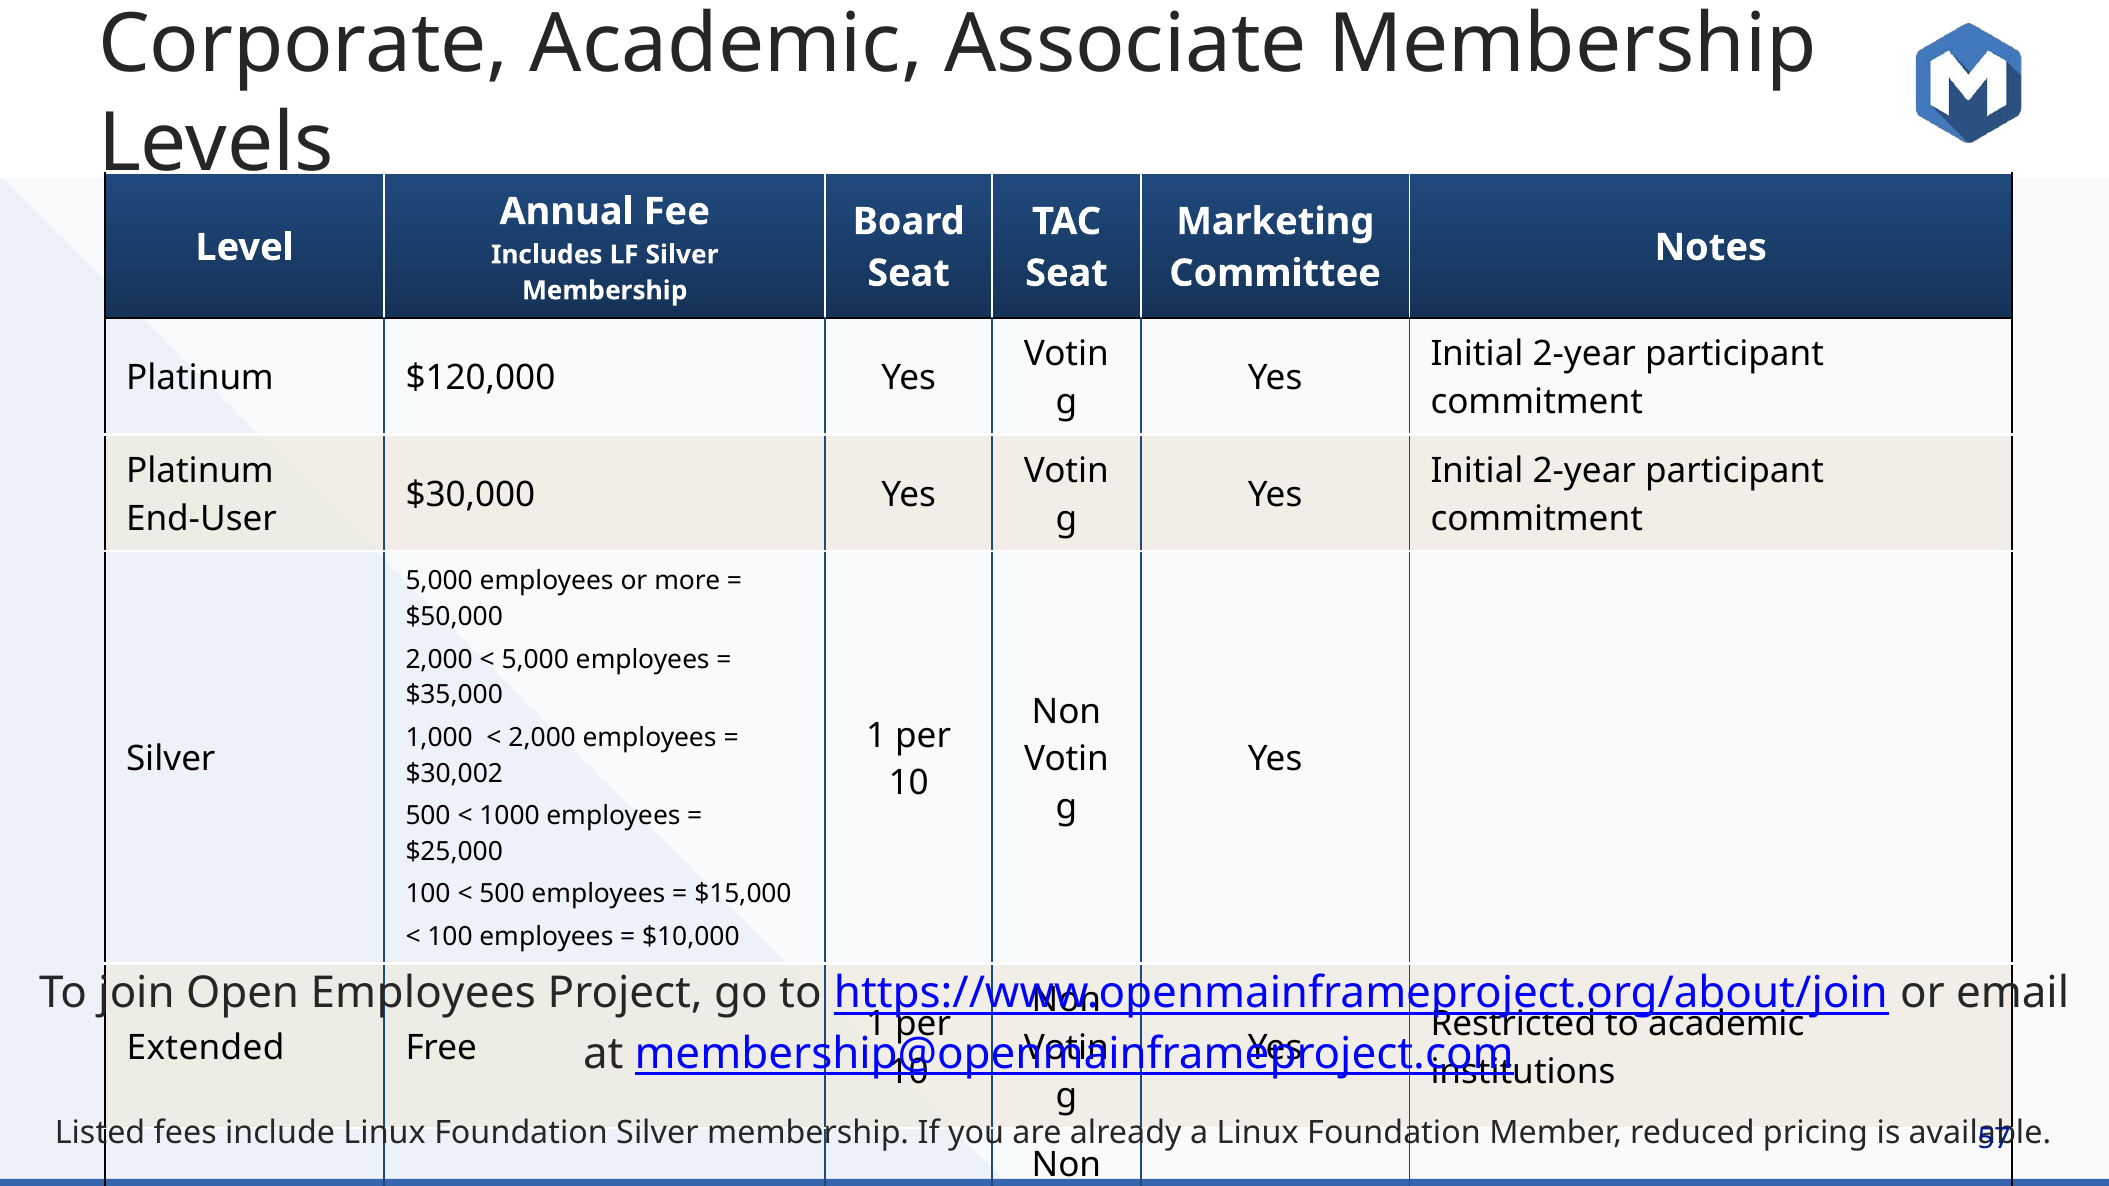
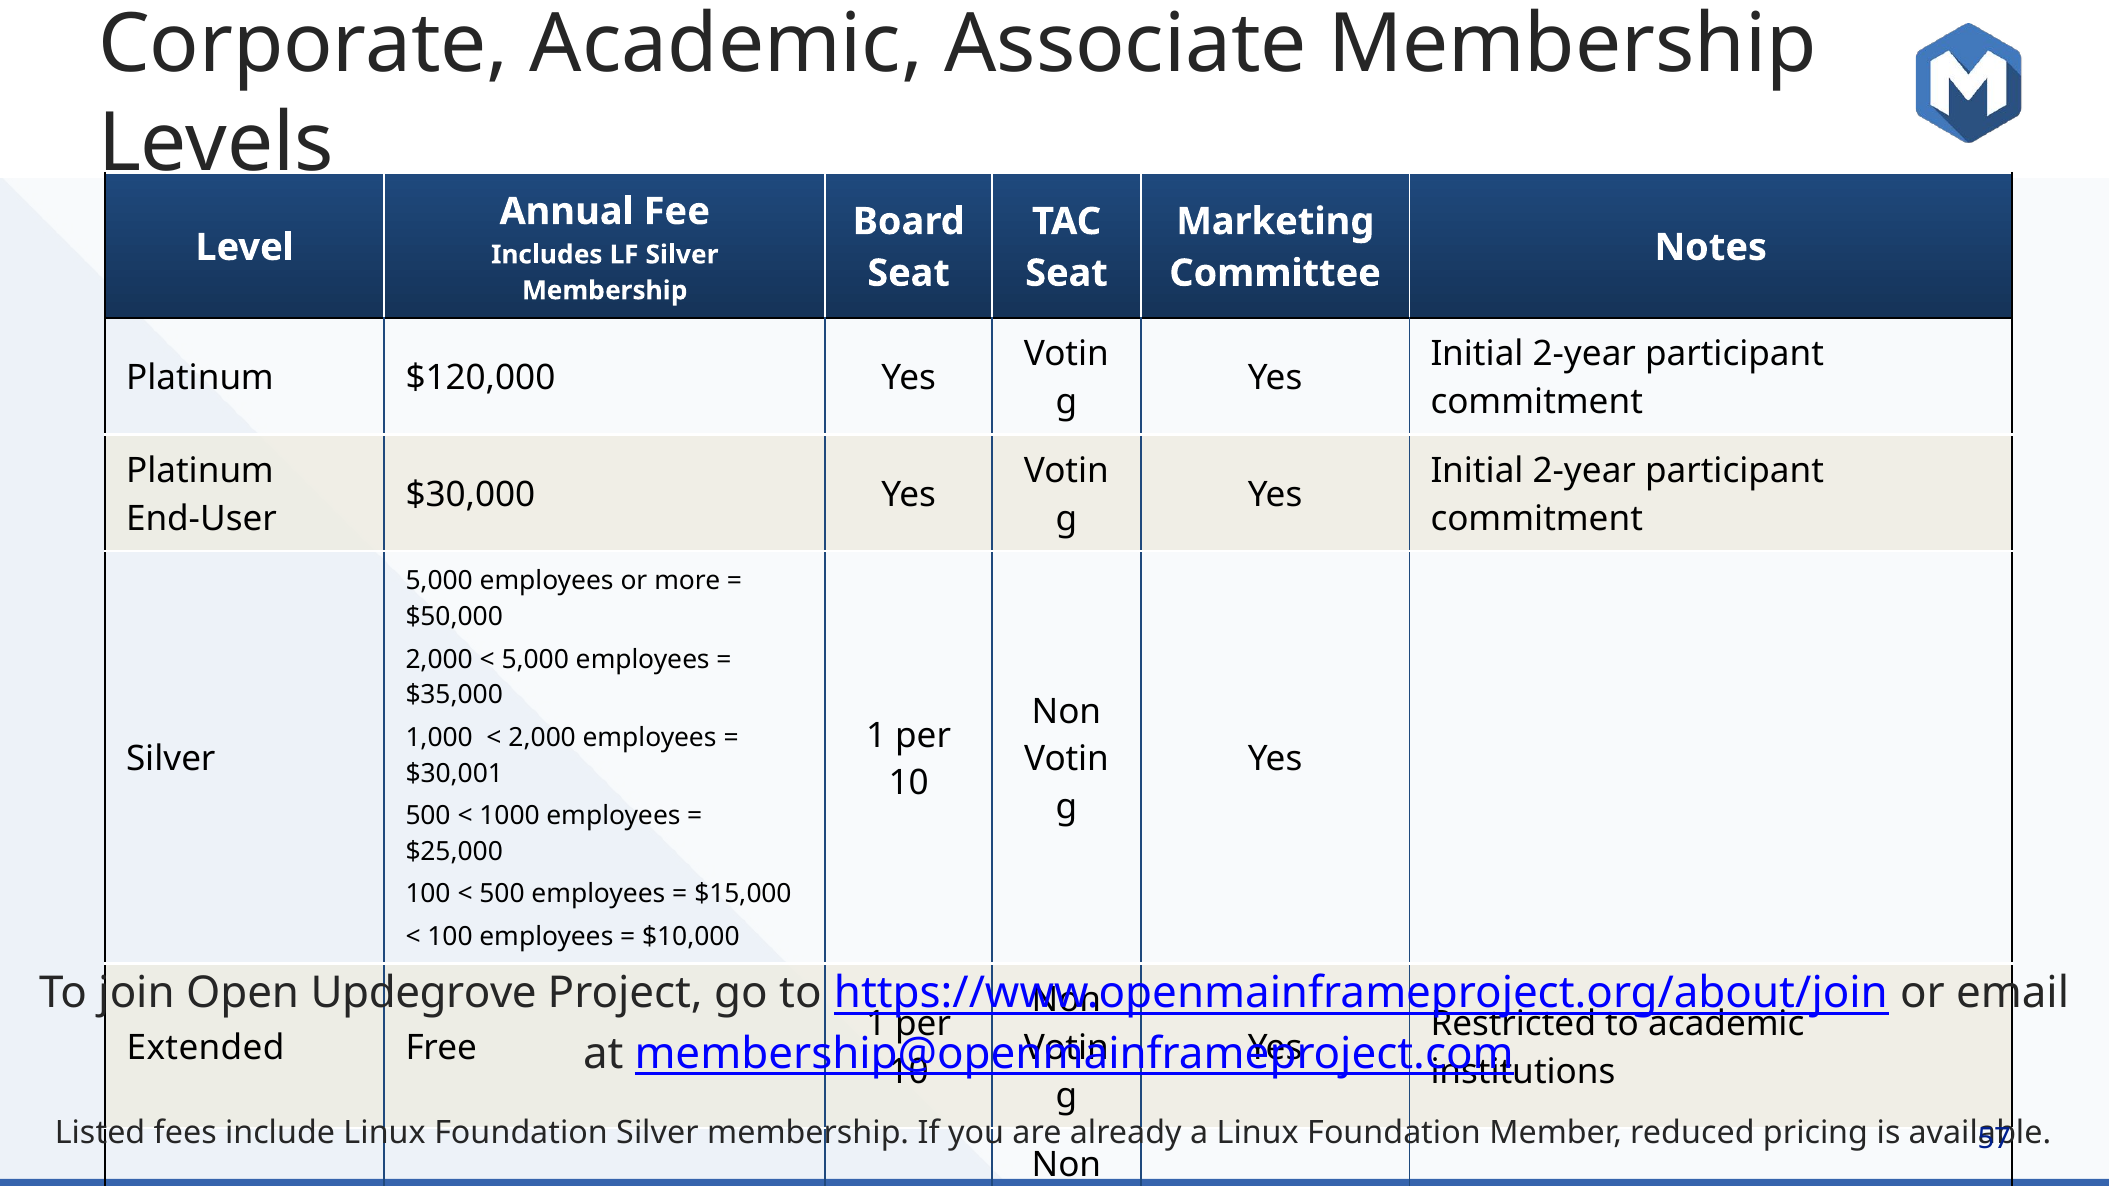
$30,002: $30,002 -> $30,001 (454, 774)
Open Employees: Employees -> Updegrove (424, 994)
